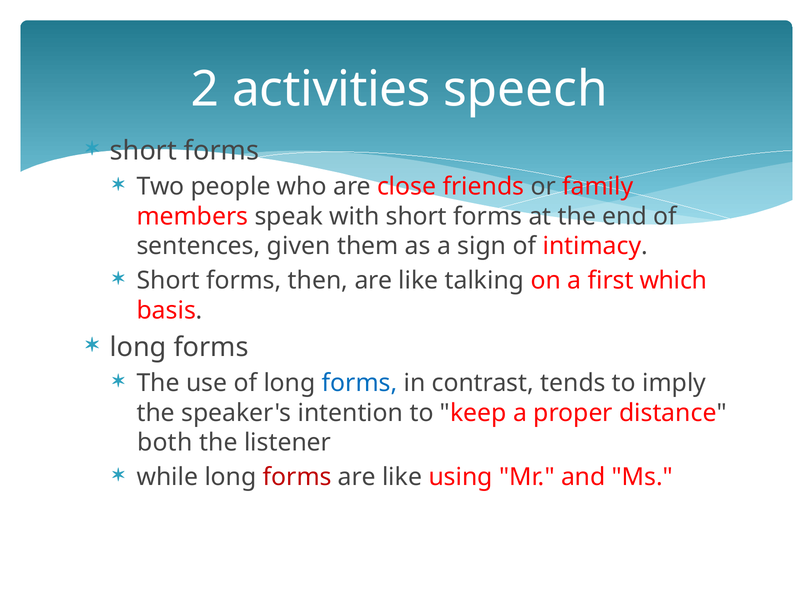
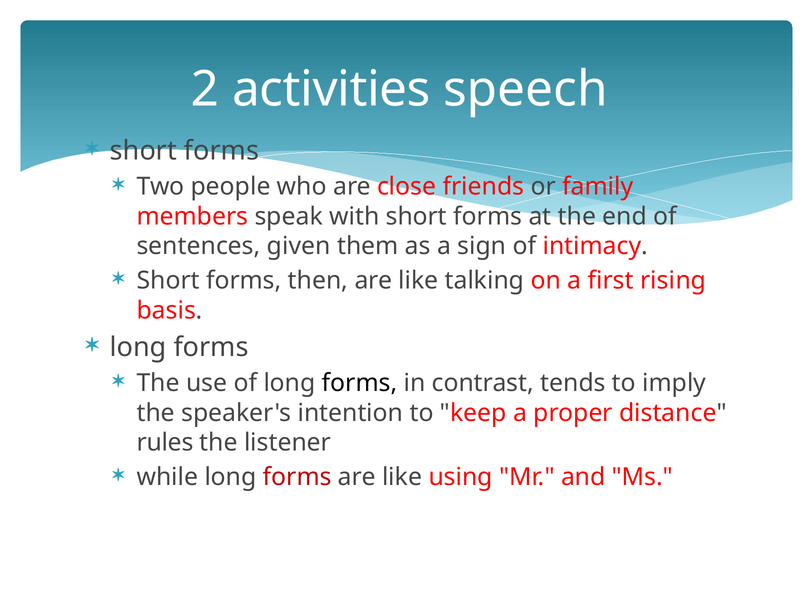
which: which -> rising (673, 281)
forms colour: blue -> black (360, 383)
both: both -> rules (165, 443)
